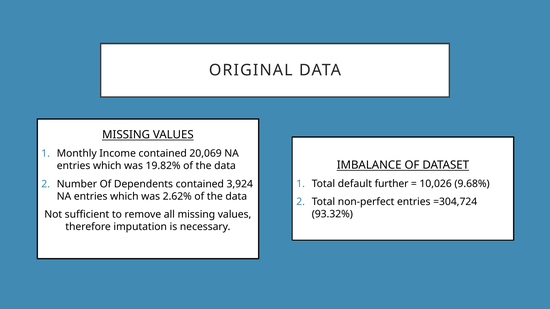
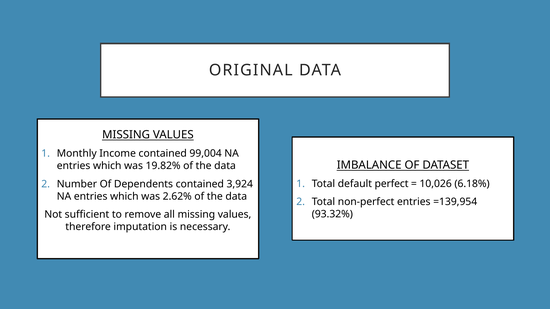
20,069: 20,069 -> 99,004 (206, 154)
further: further -> perfect (392, 184)
9.68%: 9.68% -> 6.18% (472, 184)
=304,724: =304,724 -> =139,954 (455, 202)
